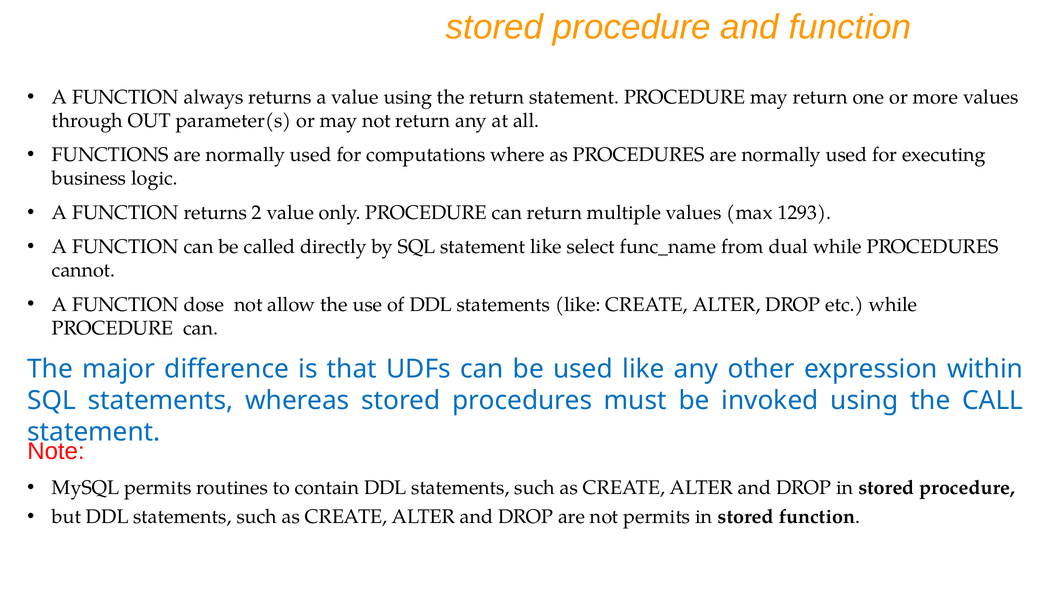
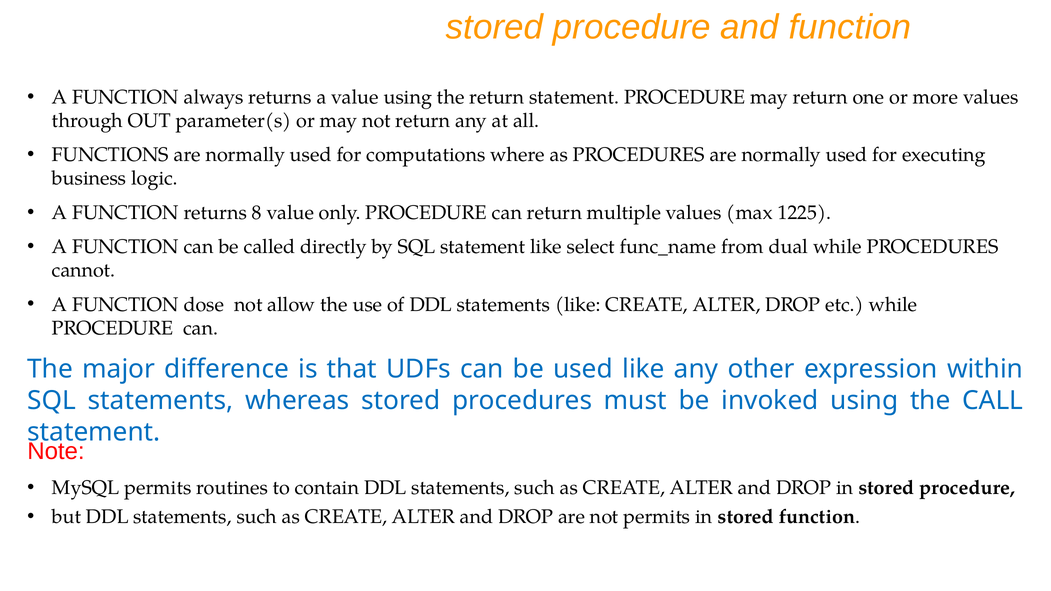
2: 2 -> 8 (257, 213)
1293: 1293 -> 1225 (804, 213)
